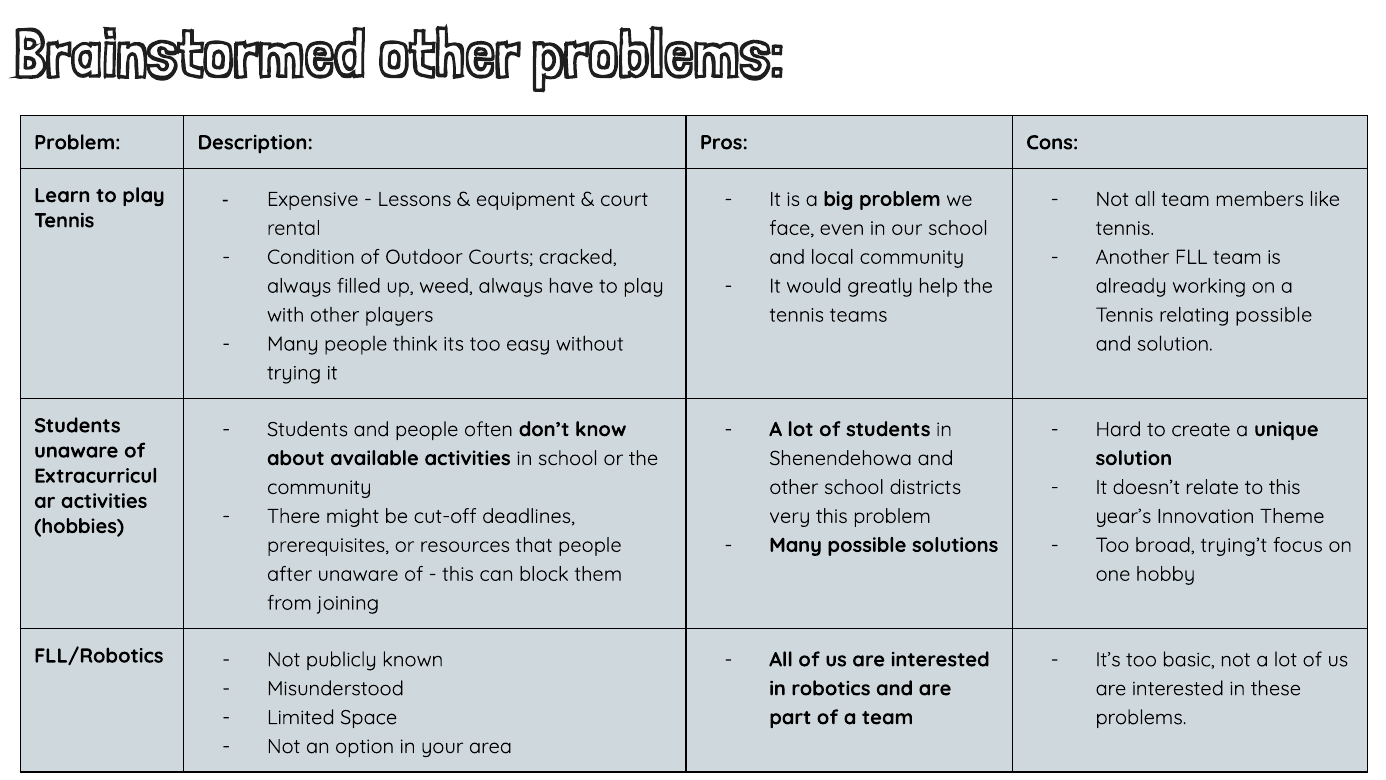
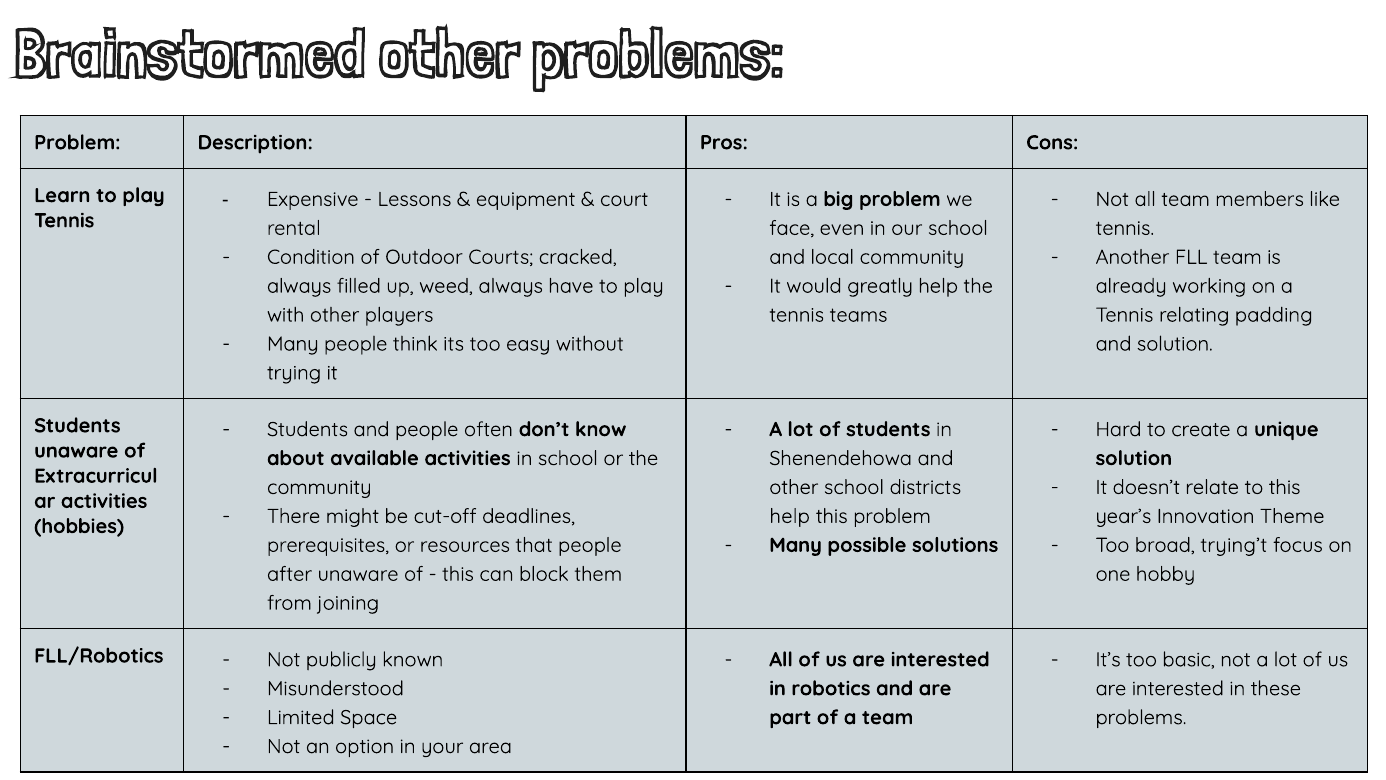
relating possible: possible -> padding (1274, 315)
very: very -> help (790, 516)
